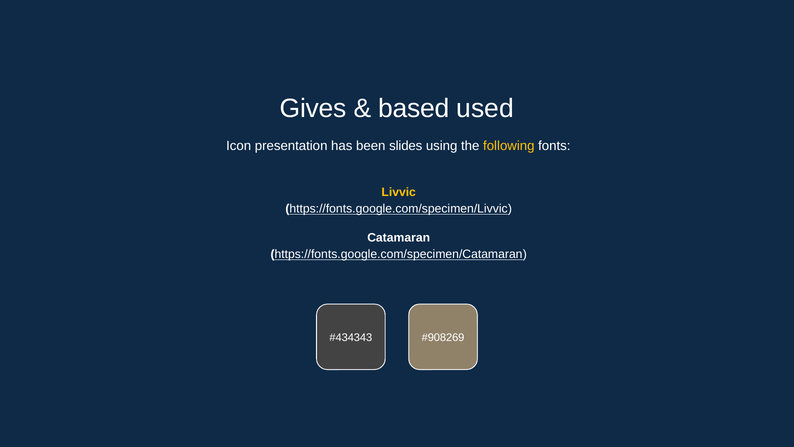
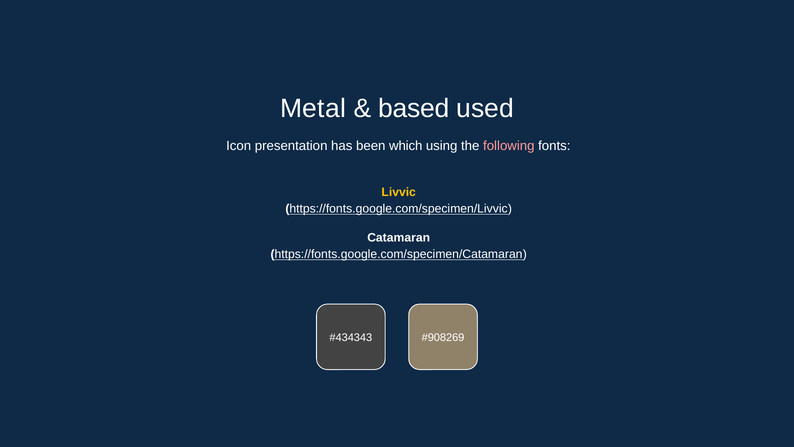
Gives: Gives -> Metal (313, 109)
slides: slides -> which (406, 146)
following colour: yellow -> pink (509, 146)
